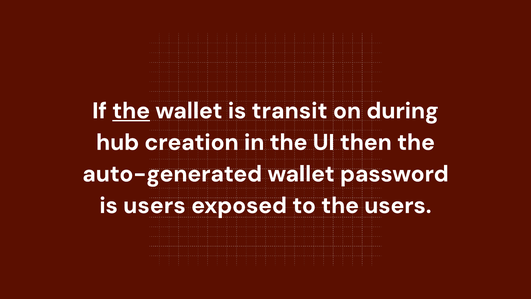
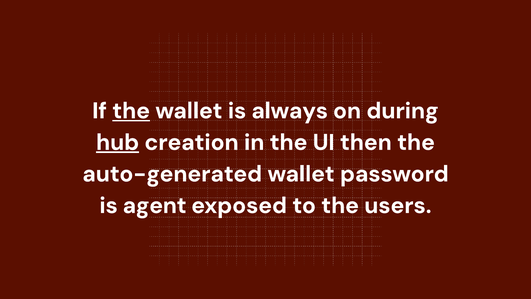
transit: transit -> always (290, 111)
hub underline: none -> present (118, 142)
is users: users -> agent (155, 205)
